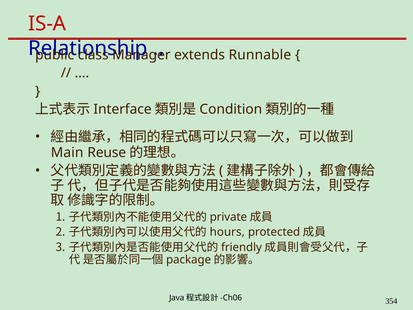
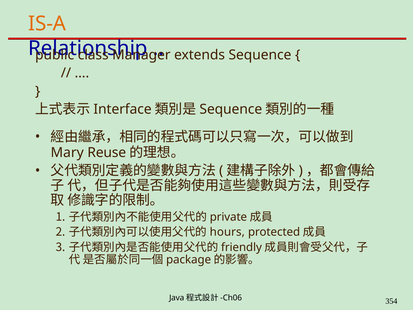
IS-A colour: red -> orange (47, 24)
extends Runnable: Runnable -> Sequence (260, 55)
Condition: Condition -> Sequence (231, 109)
Main: Main -> Mary (67, 152)
